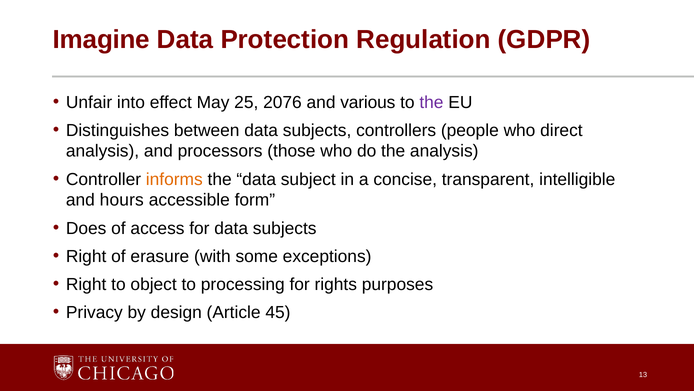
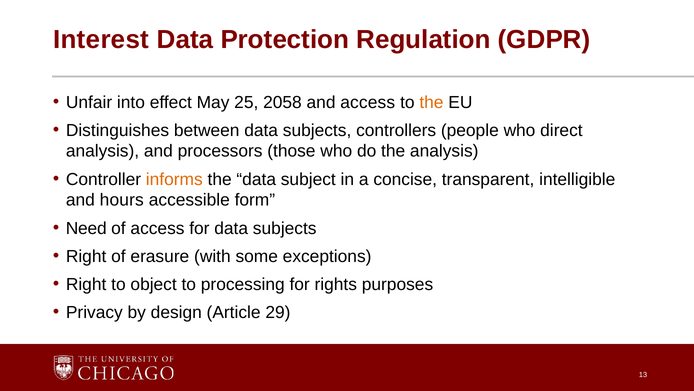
Imagine: Imagine -> Interest (101, 40)
2076: 2076 -> 2058 (282, 102)
and various: various -> access (368, 102)
the colour: purple -> orange (431, 102)
Does: Does -> Need (86, 228)
45: 45 -> 29 (278, 312)
